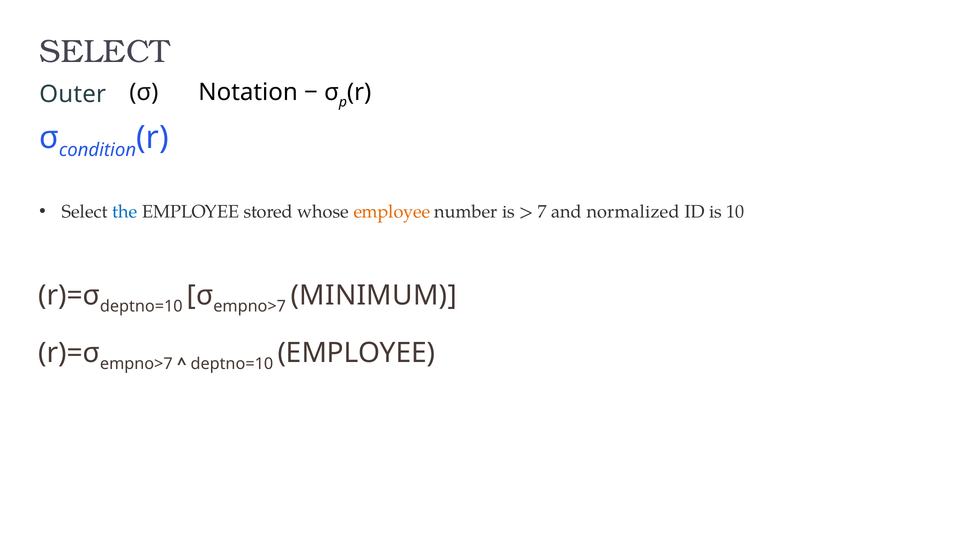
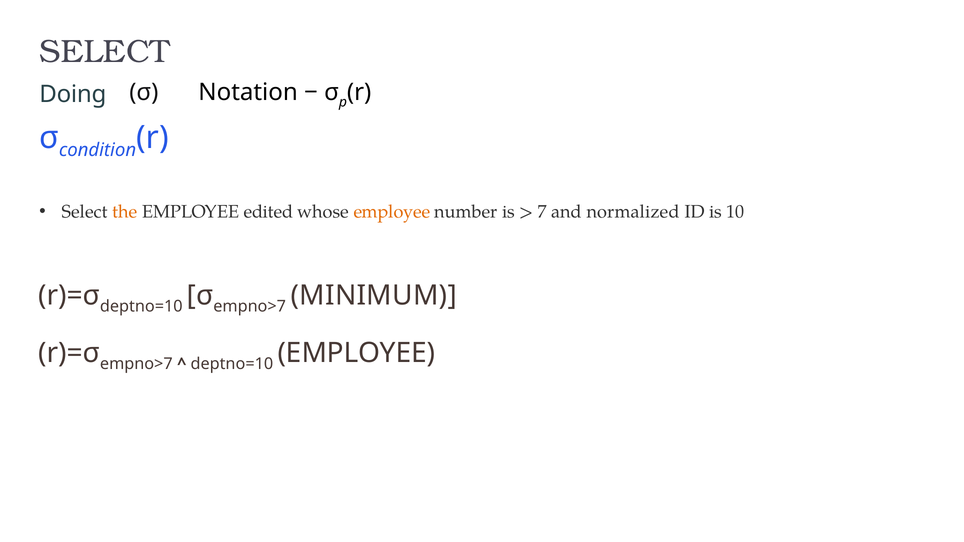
Outer: Outer -> Doing (73, 94)
the colour: blue -> orange (125, 212)
stored: stored -> edited (268, 212)
